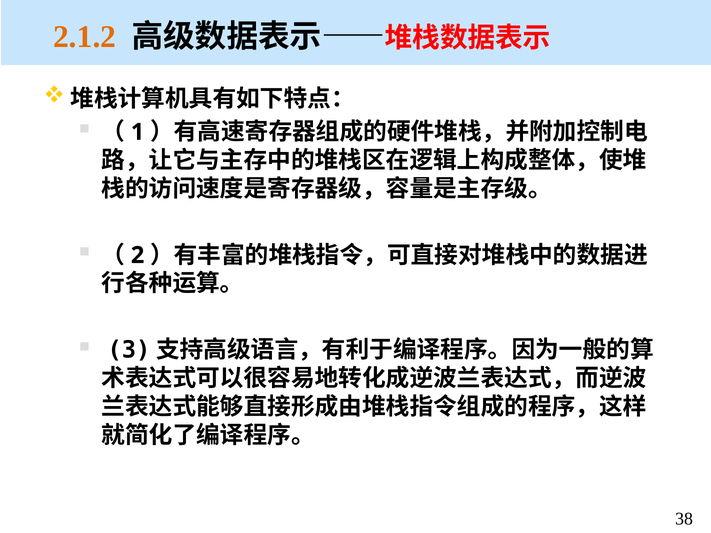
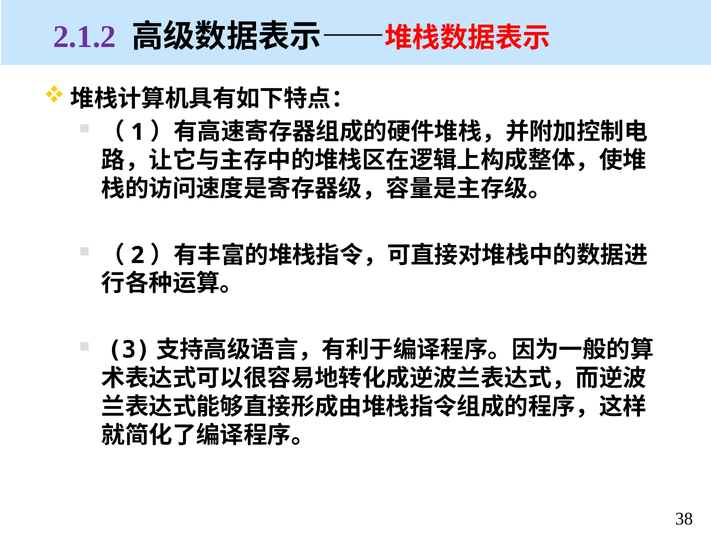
2.1.2 colour: orange -> purple (85, 37)
